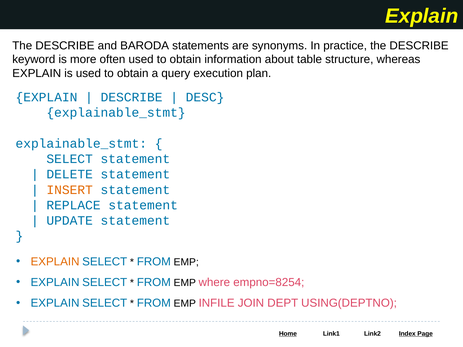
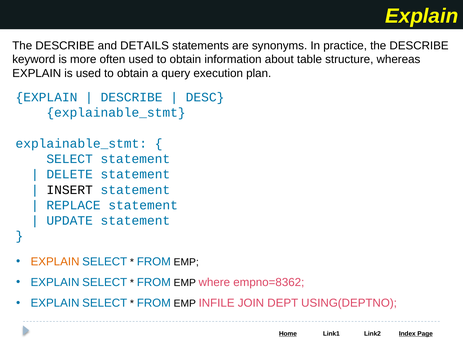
BARODA: BARODA -> DETAILS (145, 46)
INSERT colour: orange -> black (70, 190)
empno=8254: empno=8254 -> empno=8362 (269, 283)
